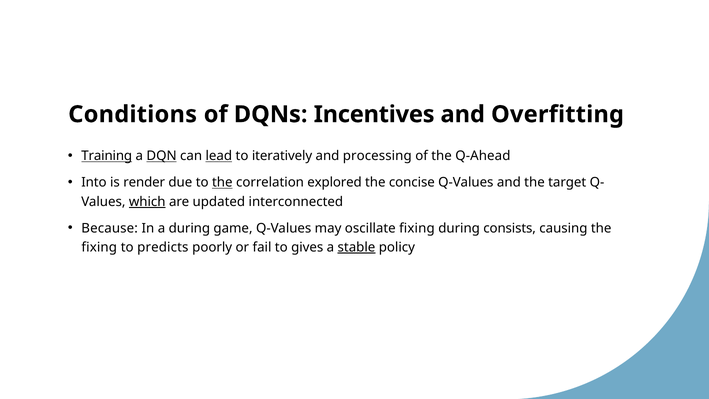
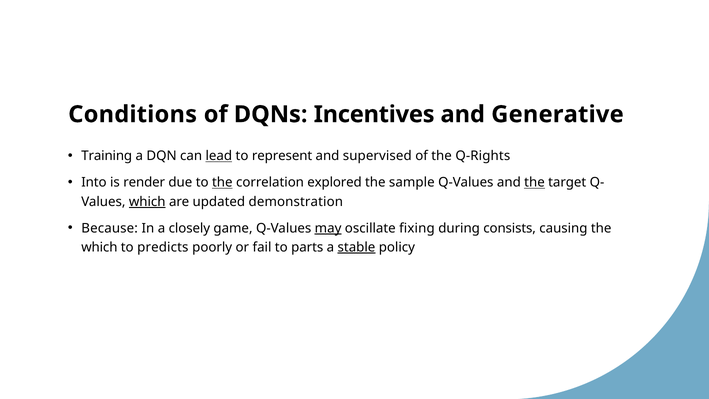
Overfitting: Overfitting -> Generative (557, 114)
Training underline: present -> none (107, 156)
DQN underline: present -> none (162, 156)
iteratively: iteratively -> represent (282, 156)
processing: processing -> supervised (377, 156)
Q-Ahead: Q-Ahead -> Q-Rights (483, 156)
concise: concise -> sample (412, 182)
the underline: none -> present (534, 182)
interconnected: interconnected -> demonstration (296, 202)
a during: during -> closely (189, 228)
may underline: none -> present (328, 228)
fixing: fixing -> which (99, 247)
gives: gives -> parts (307, 247)
